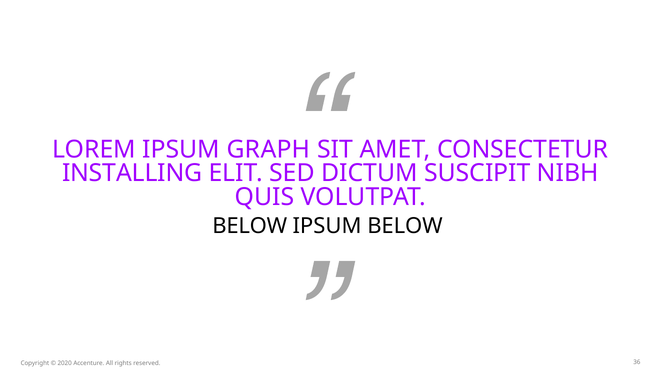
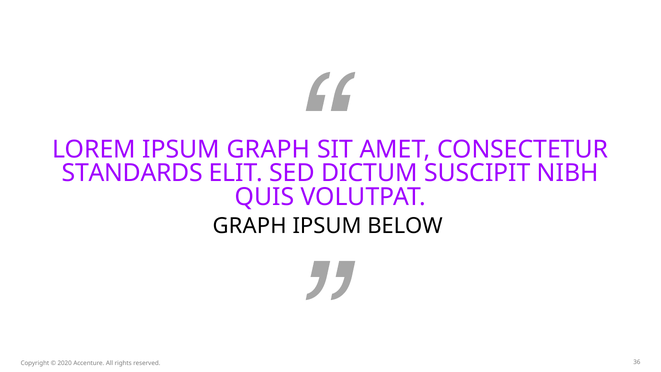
INSTALLING: INSTALLING -> STANDARDS (132, 173)
BELOW: BELOW -> GRAPH (250, 226)
